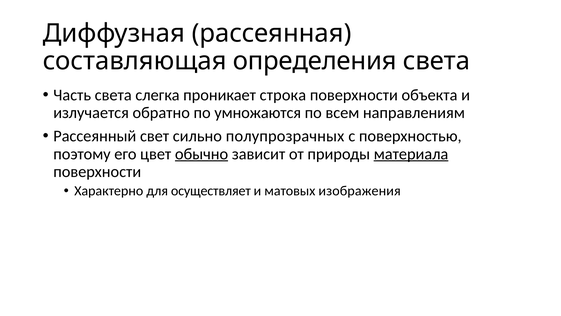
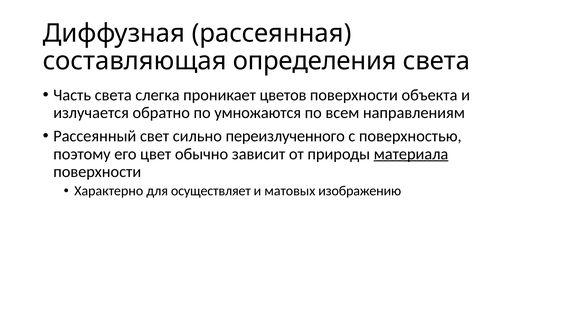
строка: строка -> цветов (283, 95)
полупрозрачных: полупрозрачных -> переизлученного (285, 136)
обычно underline: present -> none (202, 154)
изображения: изображения -> изображению (360, 191)
